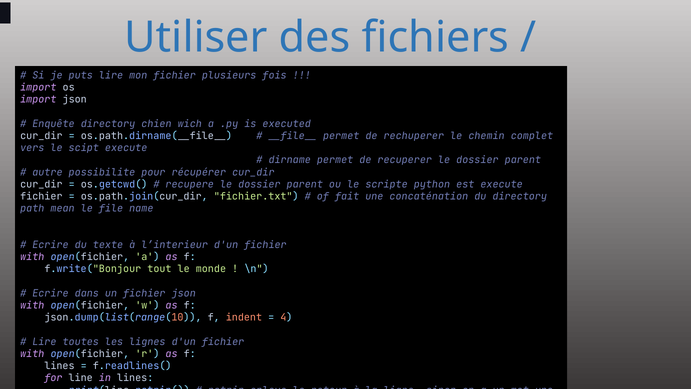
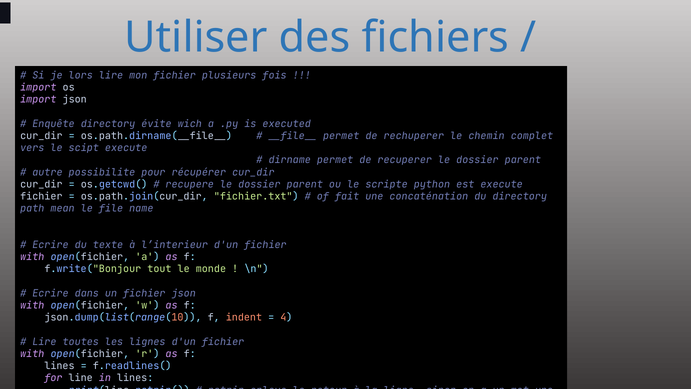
puts: puts -> lors (81, 75)
chien: chien -> évite (156, 124)
